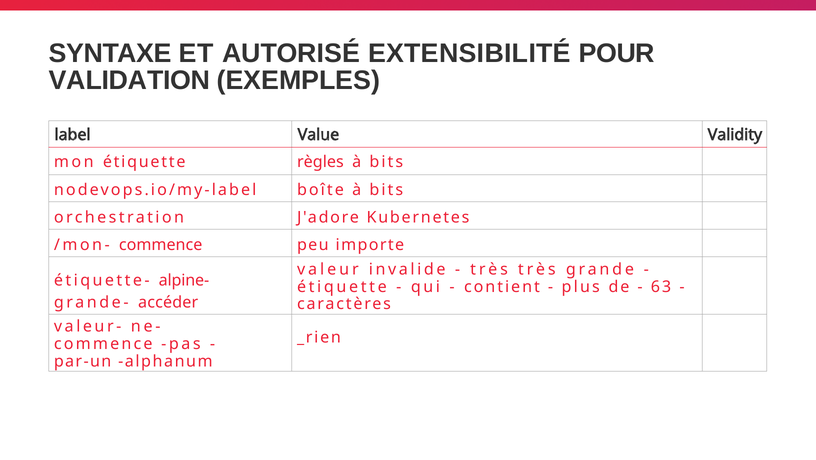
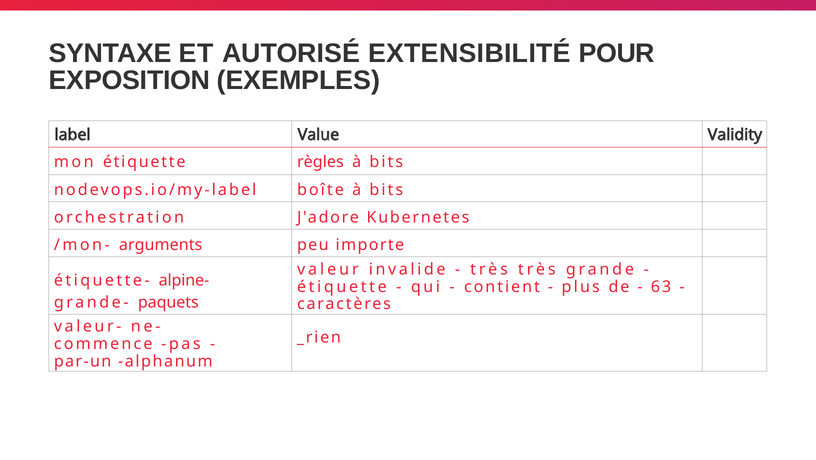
VALIDATION: VALIDATION -> EXPOSITION (130, 80)
/mon- commence: commence -> arguments (161, 245)
accéder: accéder -> paquets (168, 302)
